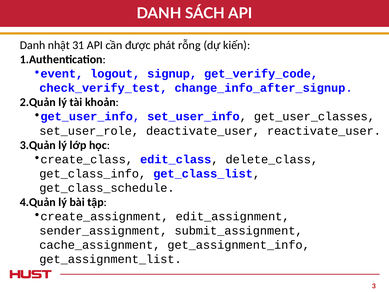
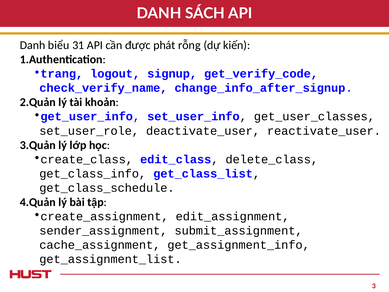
nhật: nhật -> biểu (59, 45)
event: event -> trang (62, 74)
check_verify_test: check_verify_test -> check_verify_name (103, 88)
